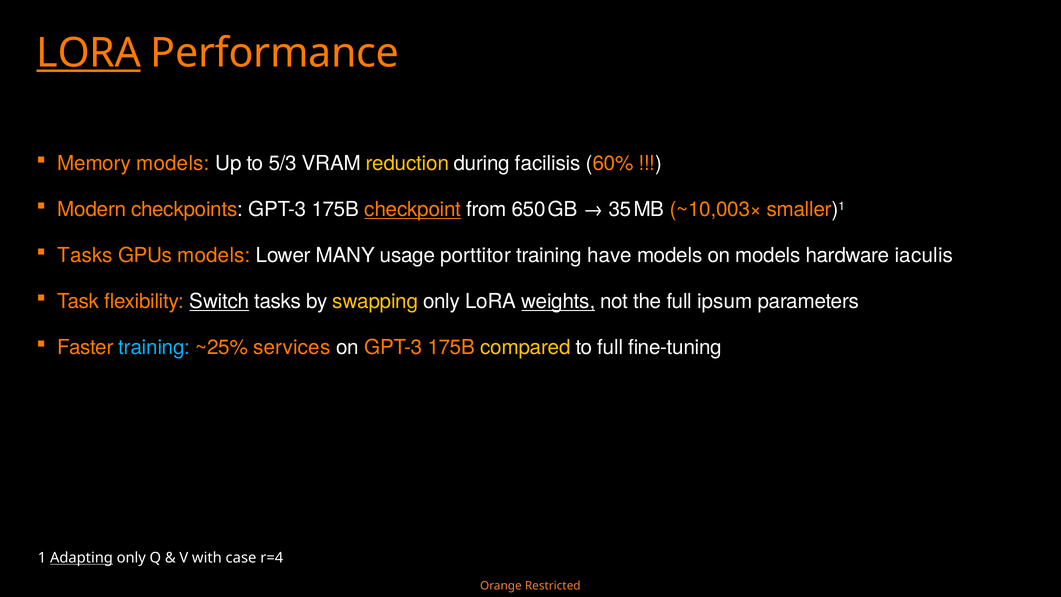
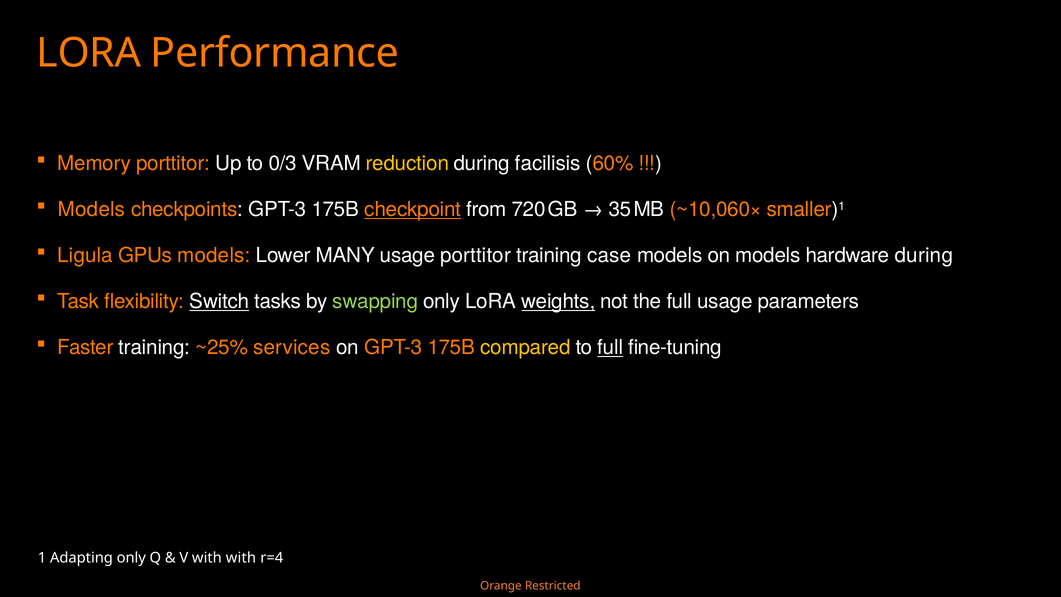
LORA underline: present -> none (89, 53)
Memory models: models -> porttitor (173, 164)
5/3: 5/3 -> 0/3 (283, 164)
Modern: Modern -> Models (92, 210)
650: 650 -> 720 (529, 210)
~10,003×: ~10,003× -> ~10,060× (716, 210)
Tasks: Tasks -> Ligula (85, 256)
have: have -> case (609, 256)
hardware iaculis: iaculis -> during (924, 256)
swapping colour: yellow -> light green (375, 302)
full ipsum: ipsum -> usage (725, 302)
training colour: light blue -> white (154, 348)
full underline: none -> present (610, 348)
Adapting underline: present -> none (81, 558)
with case: case -> with (241, 558)
